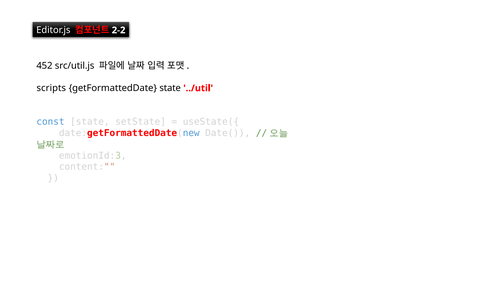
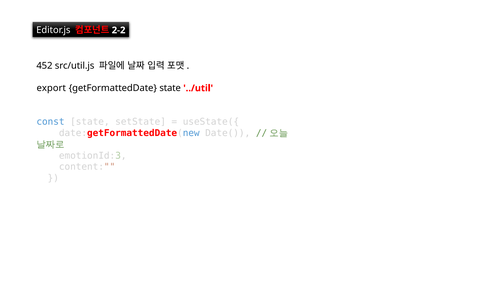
scripts: scripts -> export (51, 88)
